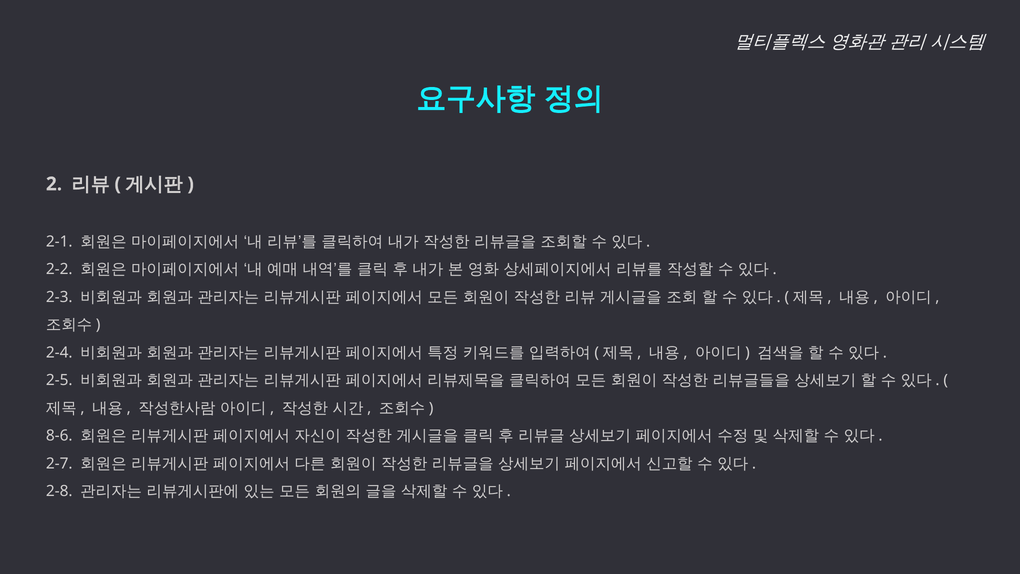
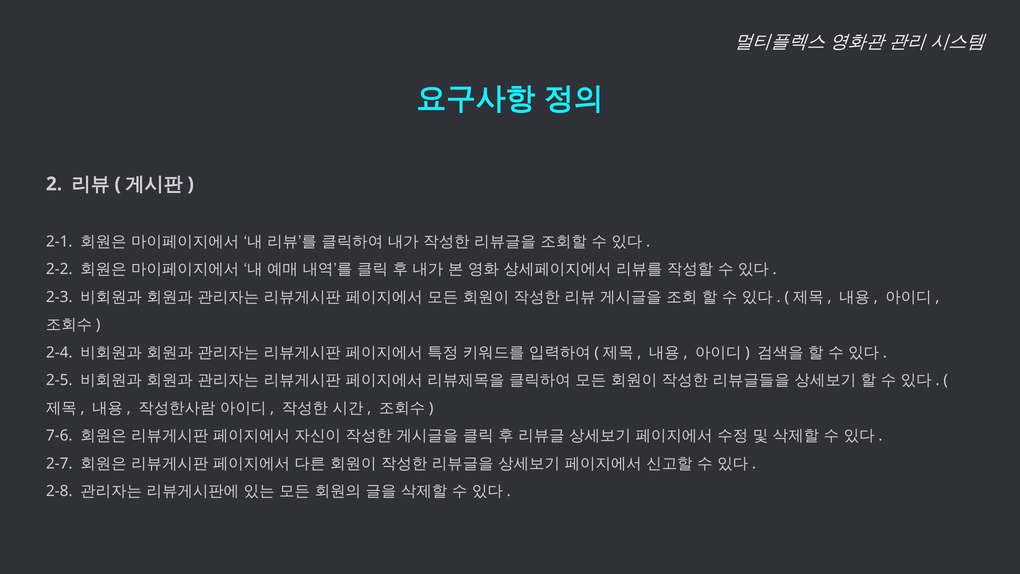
8-6: 8-6 -> 7-6 (59, 436)
